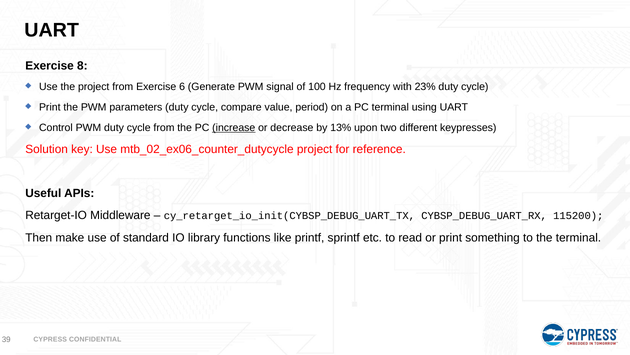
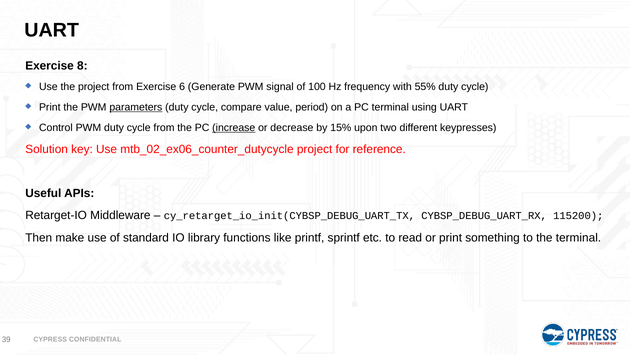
23%: 23% -> 55% (425, 87)
parameters underline: none -> present (136, 107)
13%: 13% -> 15% (341, 128)
